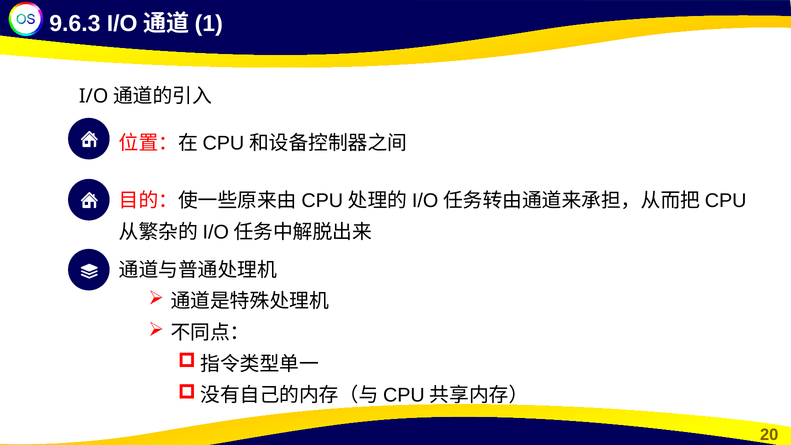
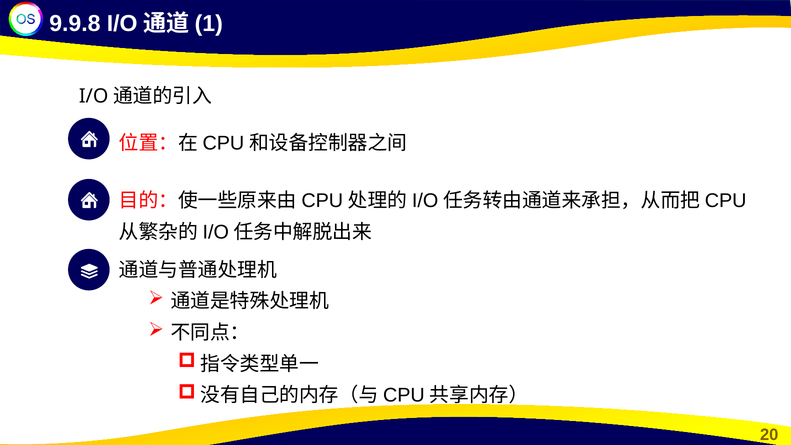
9.6.3: 9.6.3 -> 9.9.8 (75, 23)
